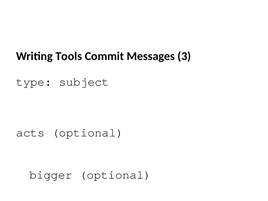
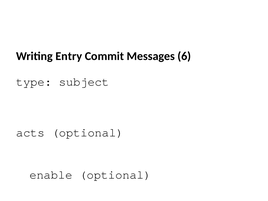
Tools: Tools -> Entry (69, 56)
3: 3 -> 6 (184, 56)
bigger: bigger -> enable (51, 175)
